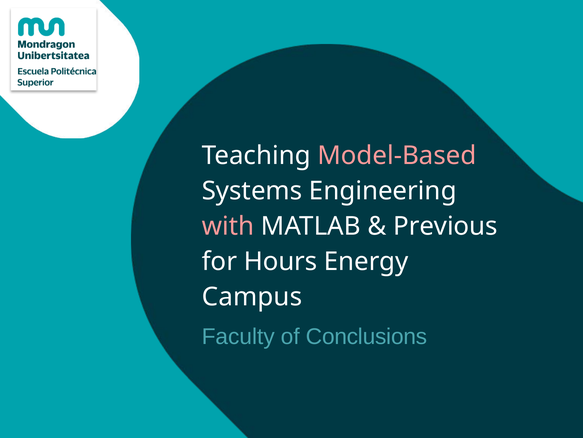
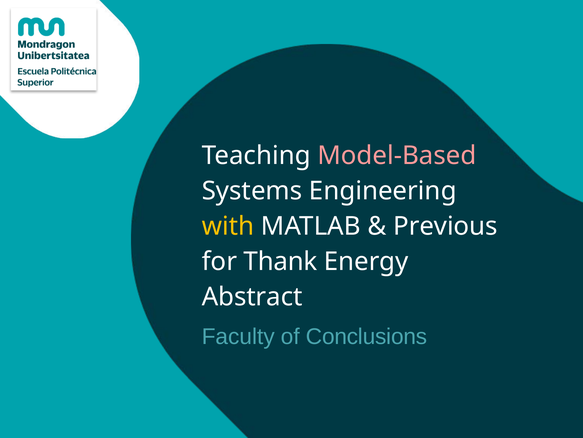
with colour: pink -> yellow (228, 226)
Hours: Hours -> Thank (281, 261)
Campus: Campus -> Abstract (252, 296)
